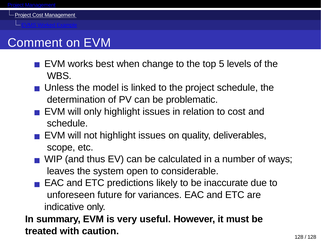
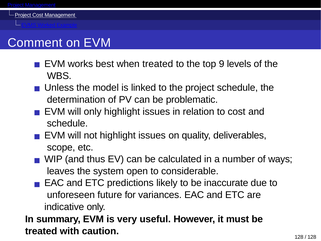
when change: change -> treated (158, 64)
5: 5 -> 9 (222, 64)
